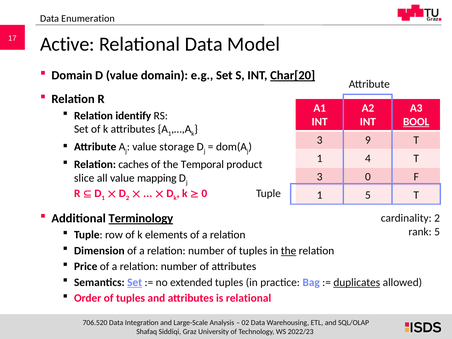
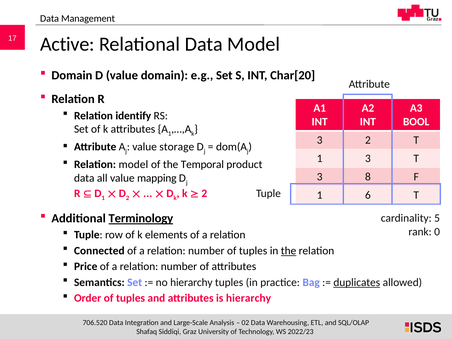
Enumeration: Enumeration -> Management (88, 18)
Char[20 underline: present -> none (293, 75)
BOOL underline: present -> none (416, 122)
3 9: 9 -> 2 (368, 140)
1 4: 4 -> 3 (368, 159)
Relation caches: caches -> model (133, 165)
3 0: 0 -> 8 (368, 177)
slice: slice -> data (84, 178)
0: 0 -> 2 (204, 194)
1 5: 5 -> 6 (368, 195)
cardinality 2: 2 -> 5 (437, 218)
rank 5: 5 -> 0 (437, 232)
Dimension: Dimension -> Connected (99, 251)
Set underline: present -> none (135, 282)
no extended: extended -> hierarchy (191, 282)
is relational: relational -> hierarchy (248, 298)
